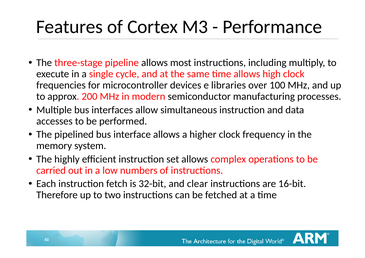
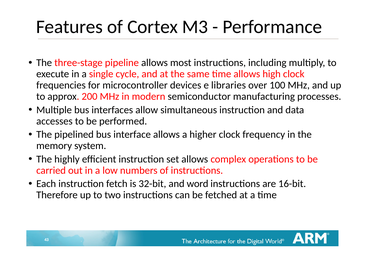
clear: clear -> word (198, 184)
